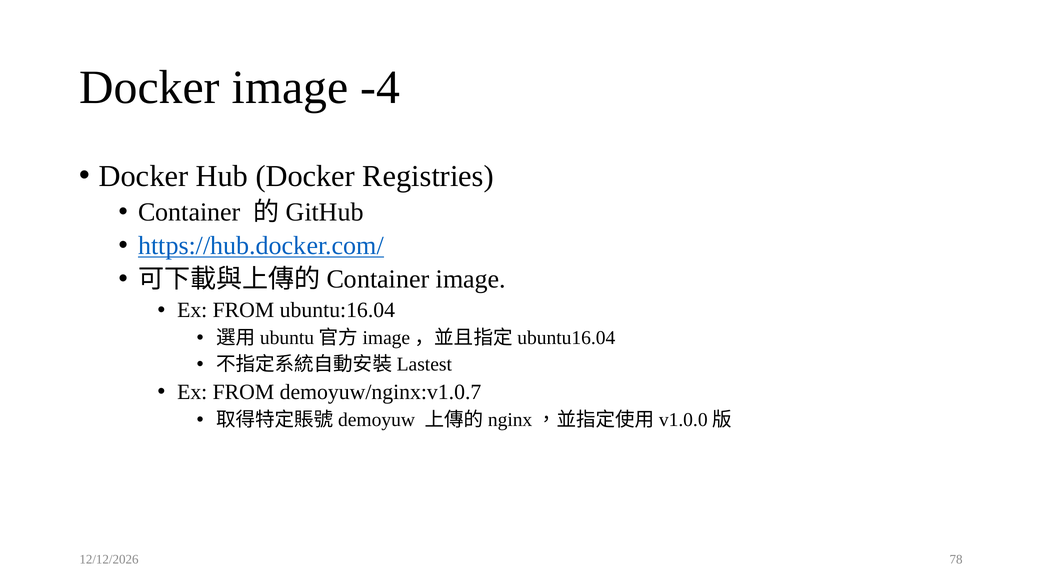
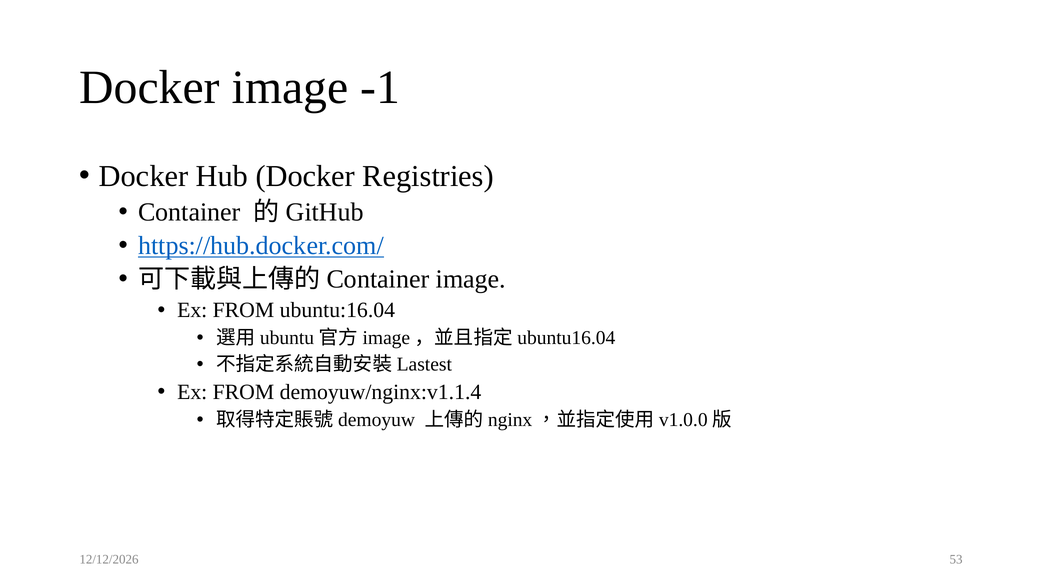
-4: -4 -> -1 (380, 88)
demoyuw/nginx:v1.0.7: demoyuw/nginx:v1.0.7 -> demoyuw/nginx:v1.1.4 (381, 392)
78: 78 -> 53 (956, 560)
